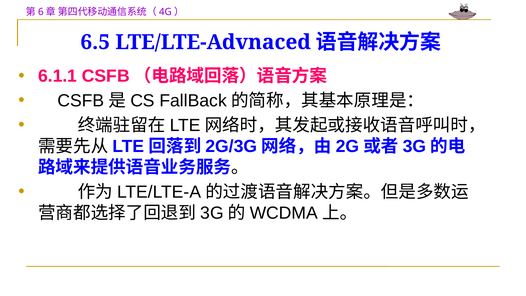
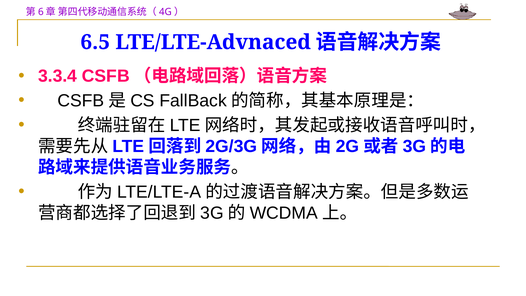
6.1.1: 6.1.1 -> 3.3.4 (58, 76)
